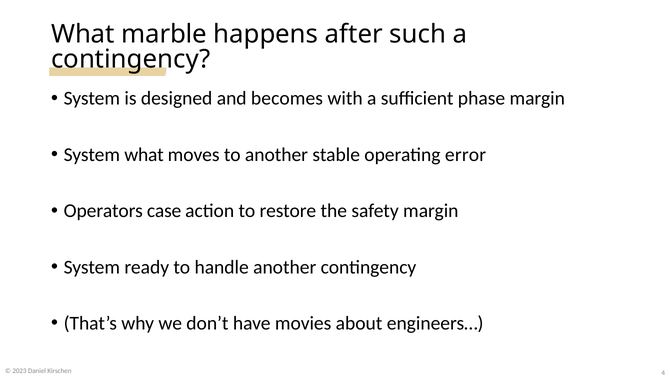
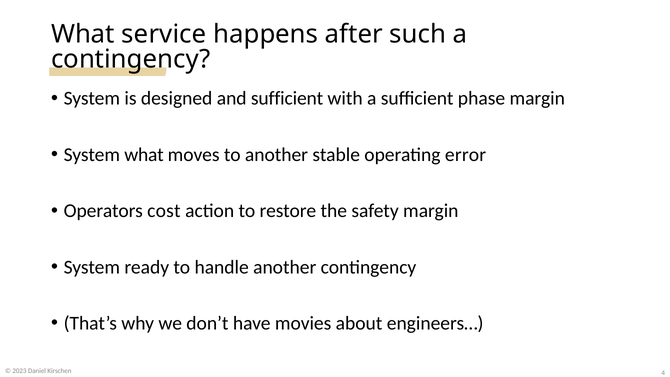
marble: marble -> service (164, 34)
and becomes: becomes -> sufficient (287, 98)
case: case -> cost (164, 211)
